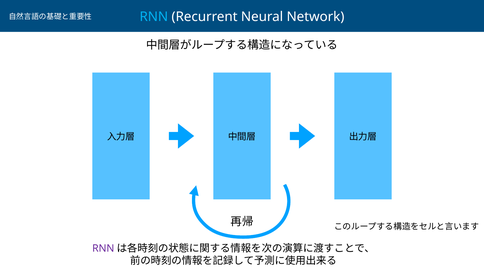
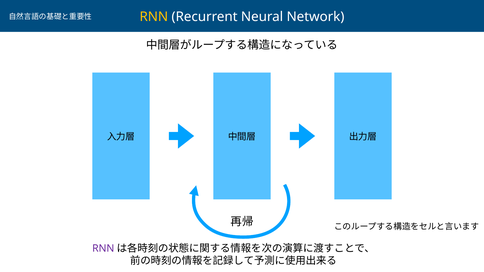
RNN colour: light blue -> yellow (154, 17)
